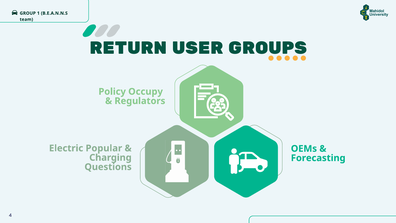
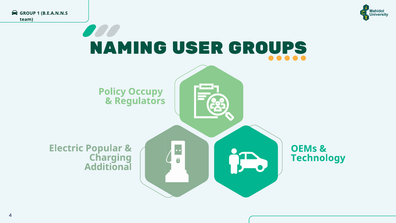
RETURN: RETURN -> NAMING (128, 48)
Forecasting: Forecasting -> Technology (318, 158)
Questions: Questions -> Additional (108, 167)
